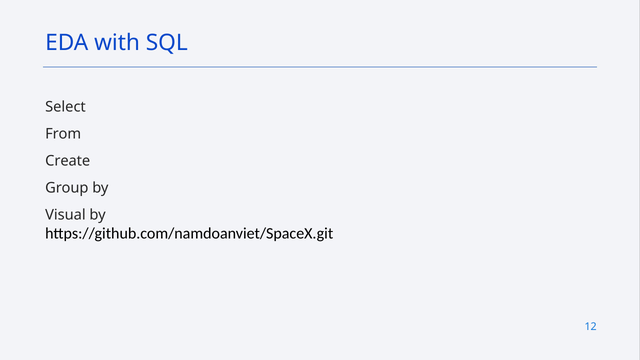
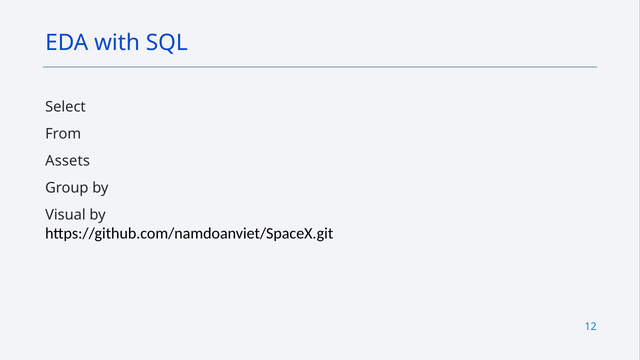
Create: Create -> Assets (68, 161)
